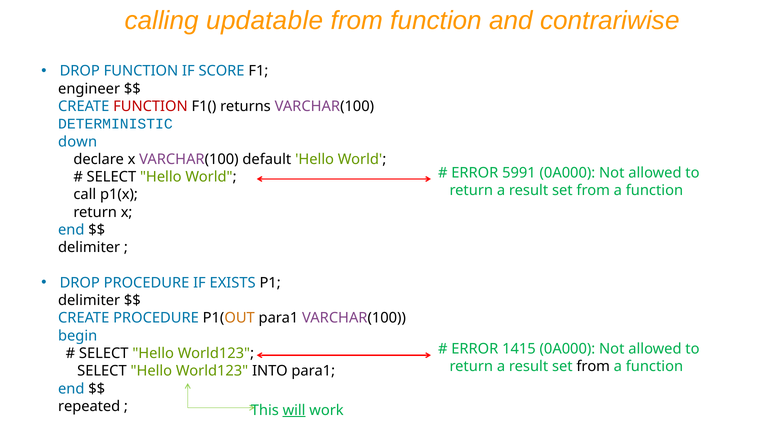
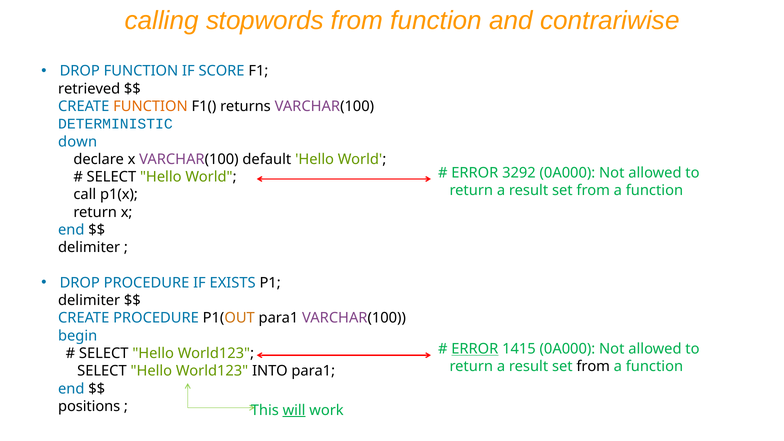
updatable: updatable -> stopwords (265, 20)
engineer: engineer -> retrieved (89, 89)
FUNCTION colour: red -> orange (150, 106)
5991: 5991 -> 3292 (519, 173)
ERROR underline: none -> present (475, 349)
repeated: repeated -> positions (89, 406)
